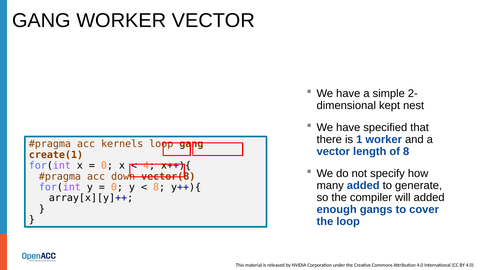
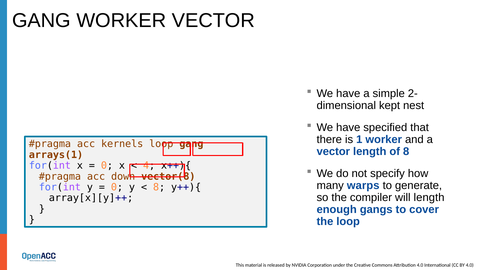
create(1: create(1 -> arrays(1 (56, 155)
many added: added -> warps (363, 185)
will added: added -> length (429, 197)
